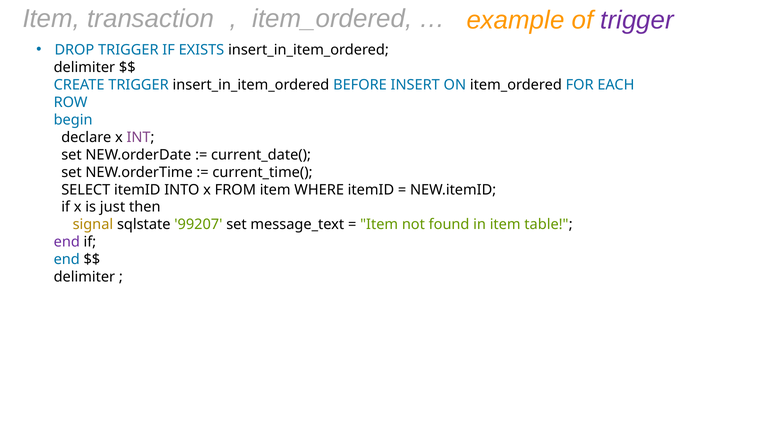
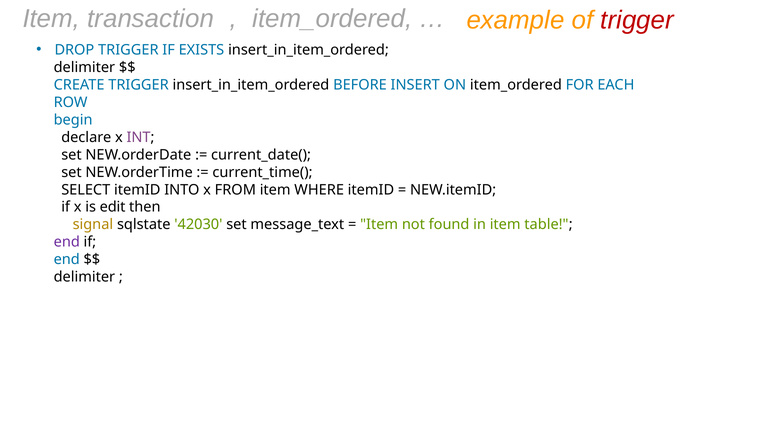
trigger colour: purple -> red (637, 20)
just: just -> edit (113, 207)
99207: 99207 -> 42030 (198, 225)
